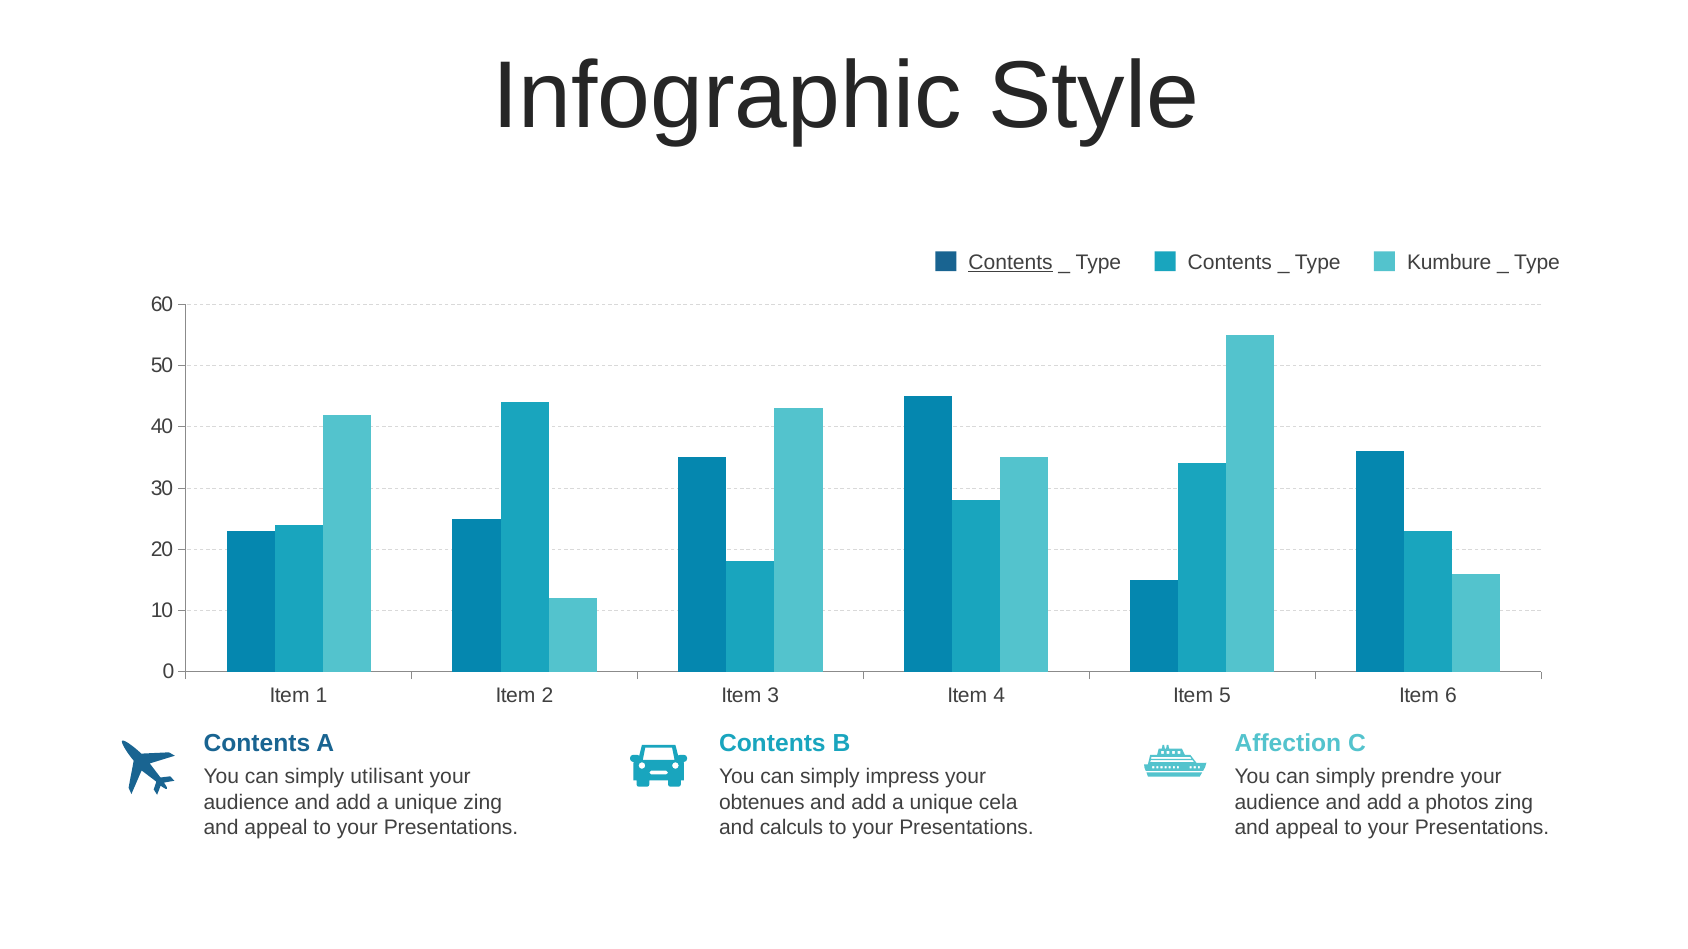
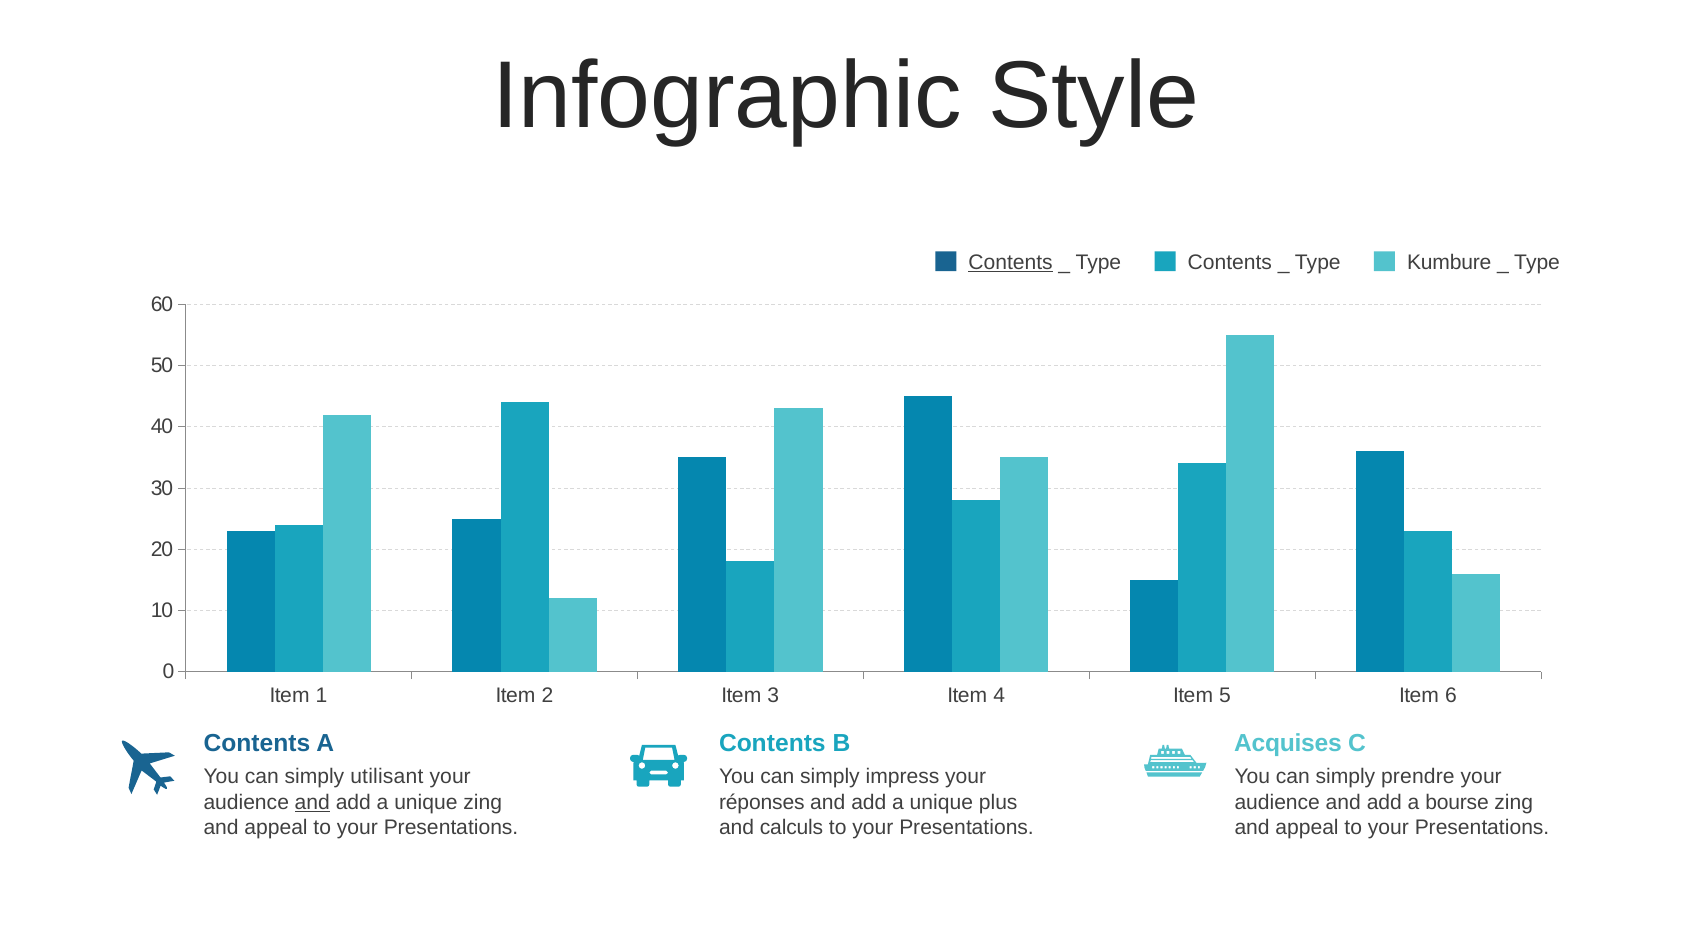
Affection: Affection -> Acquises (1288, 743)
and underline: none -> present (312, 803)
obtenues: obtenues -> réponses (762, 803)
cela: cela -> plus (998, 803)
photos: photos -> bourse (1457, 803)
